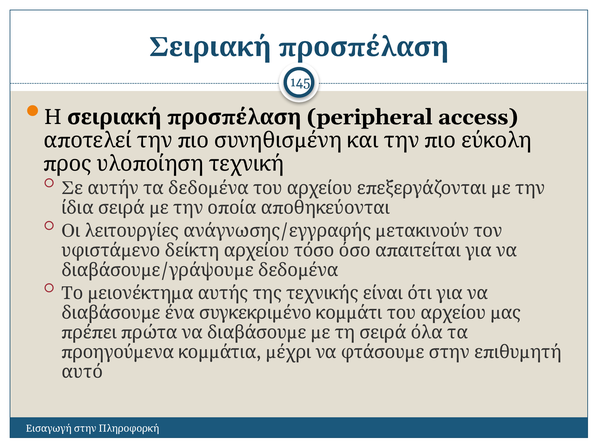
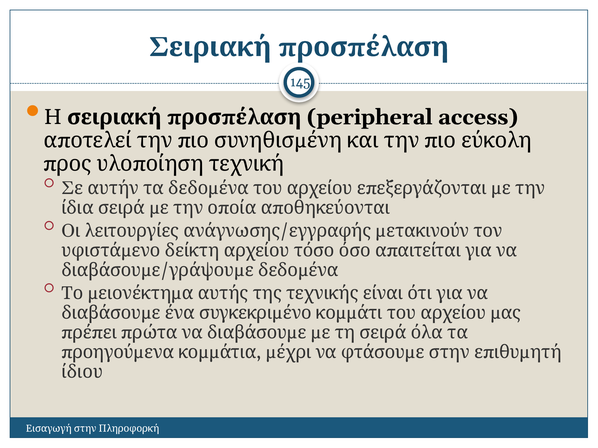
αυτό: αυτό -> ίδιου (82, 372)
